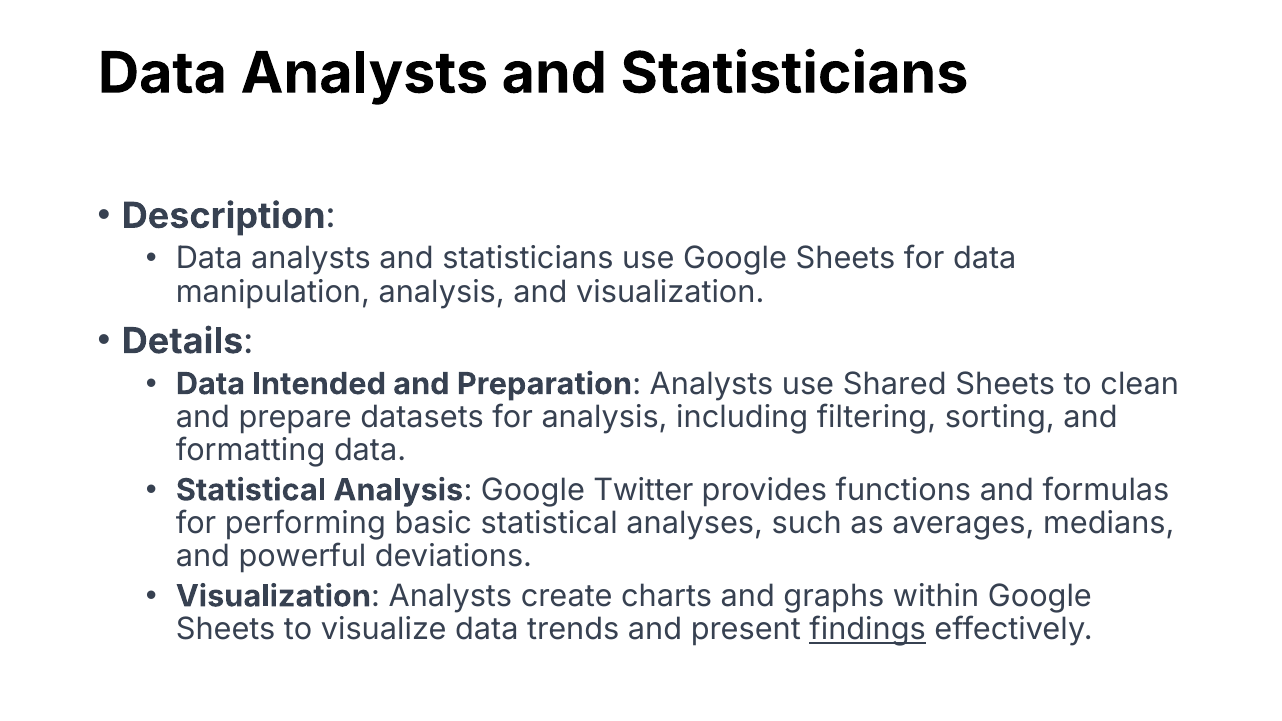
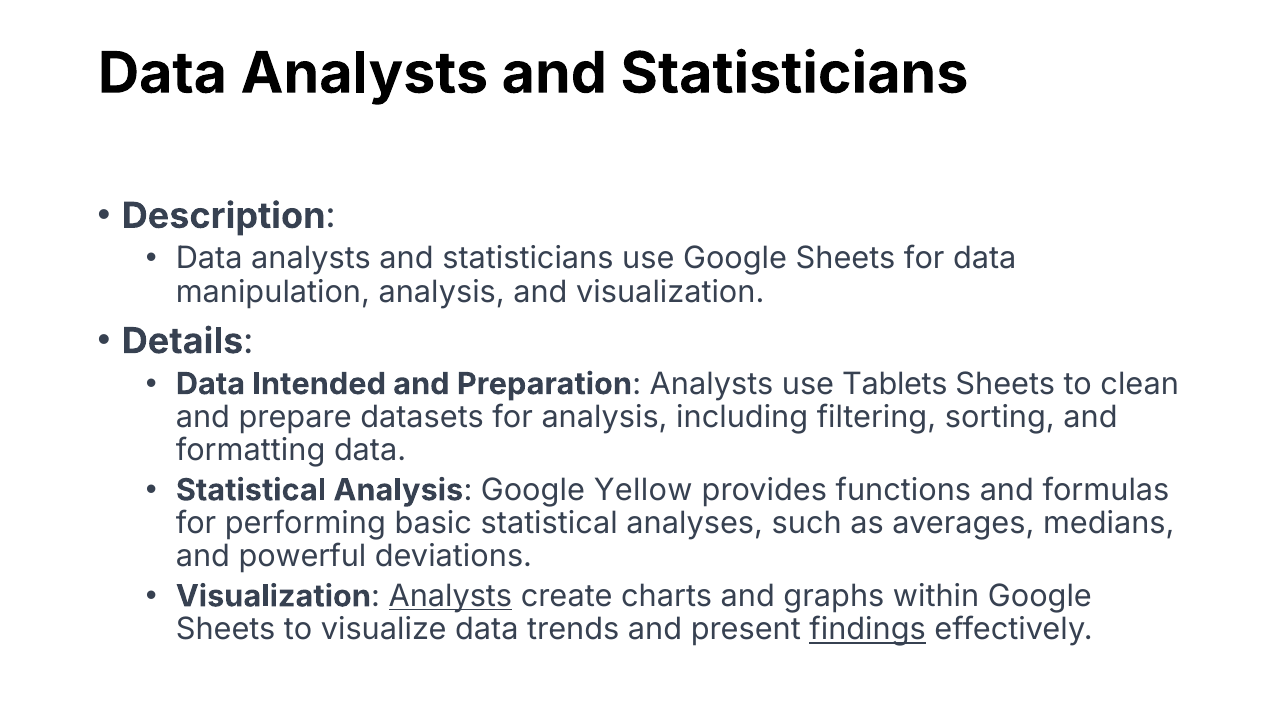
Shared: Shared -> Tablets (895, 384)
Twitter: Twitter -> Yellow (643, 490)
Analysts underline: none -> present (450, 596)
